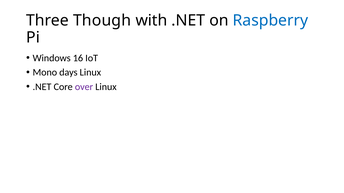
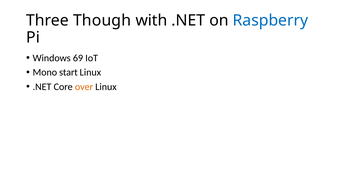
16: 16 -> 69 (78, 58)
days: days -> start (68, 73)
over colour: purple -> orange (84, 87)
